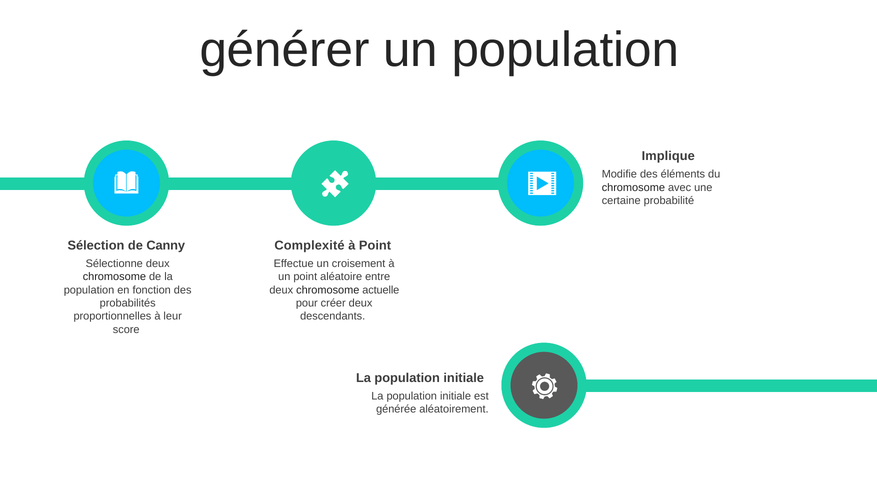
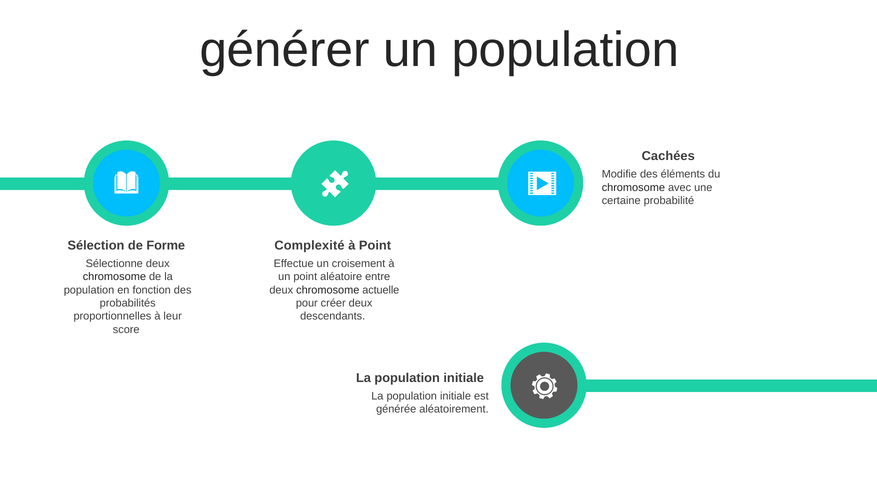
Implique: Implique -> Cachées (668, 156)
Canny: Canny -> Forme (166, 246)
